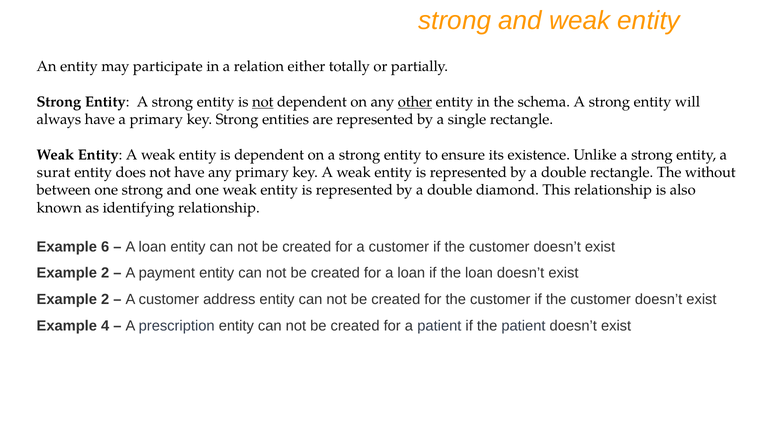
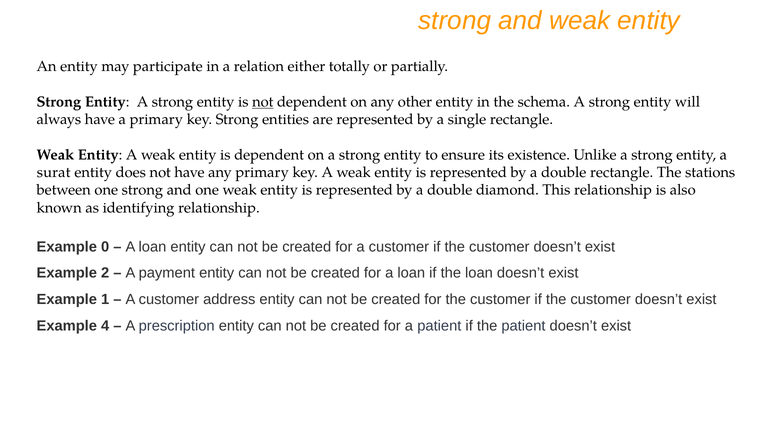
other underline: present -> none (415, 102)
without: without -> stations (710, 172)
6: 6 -> 0 (105, 247)
2: 2 -> 1 (105, 300)
